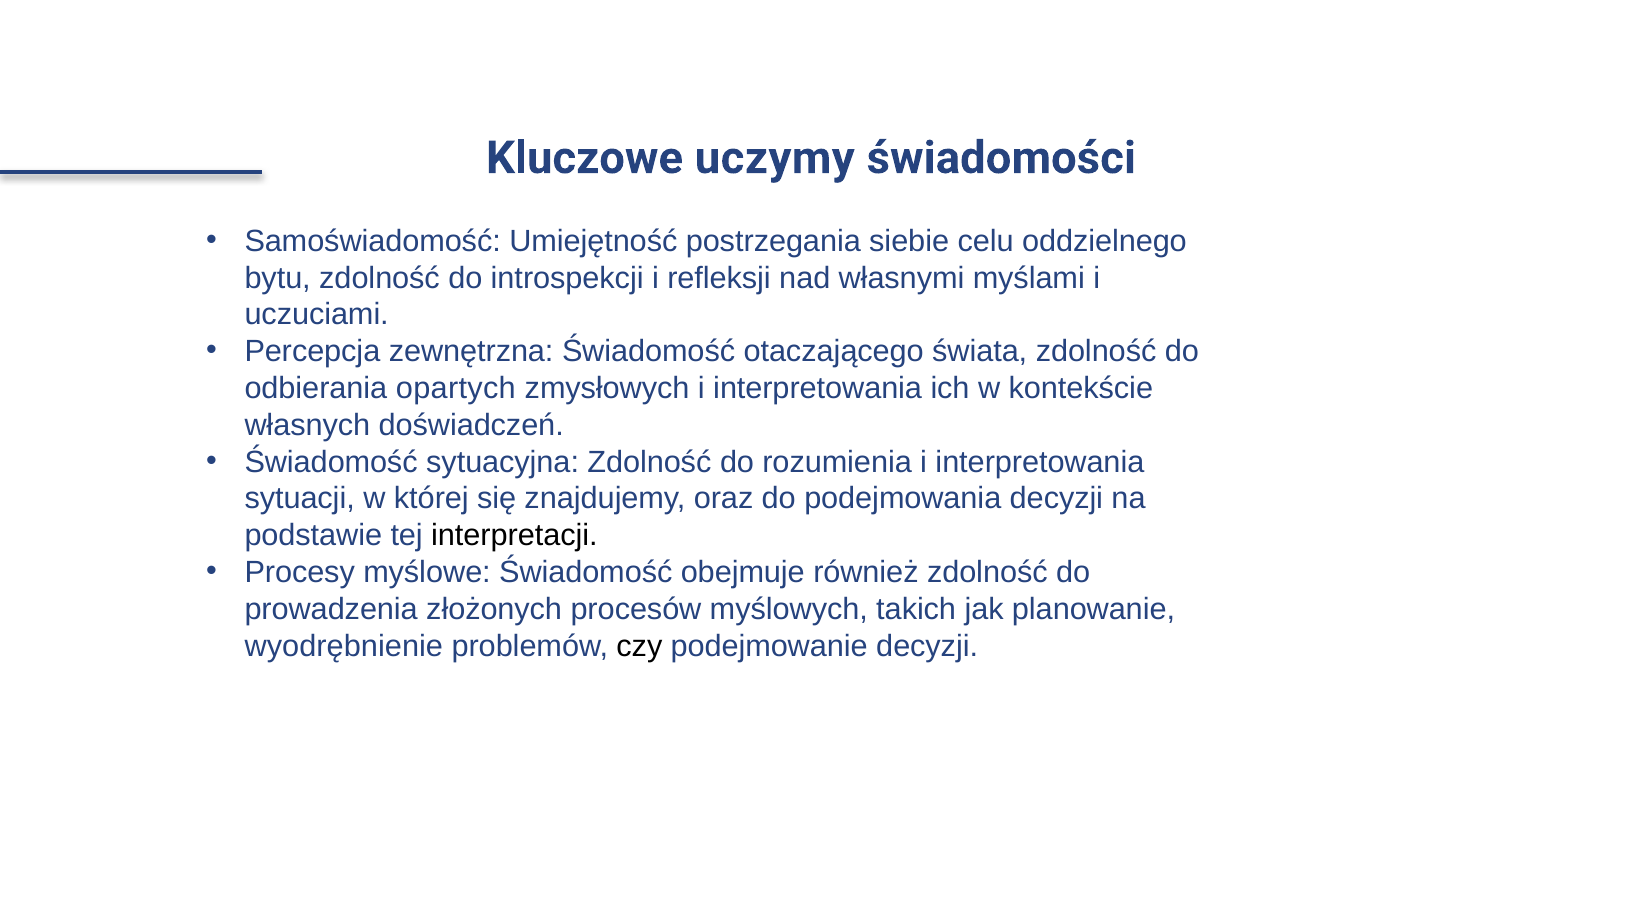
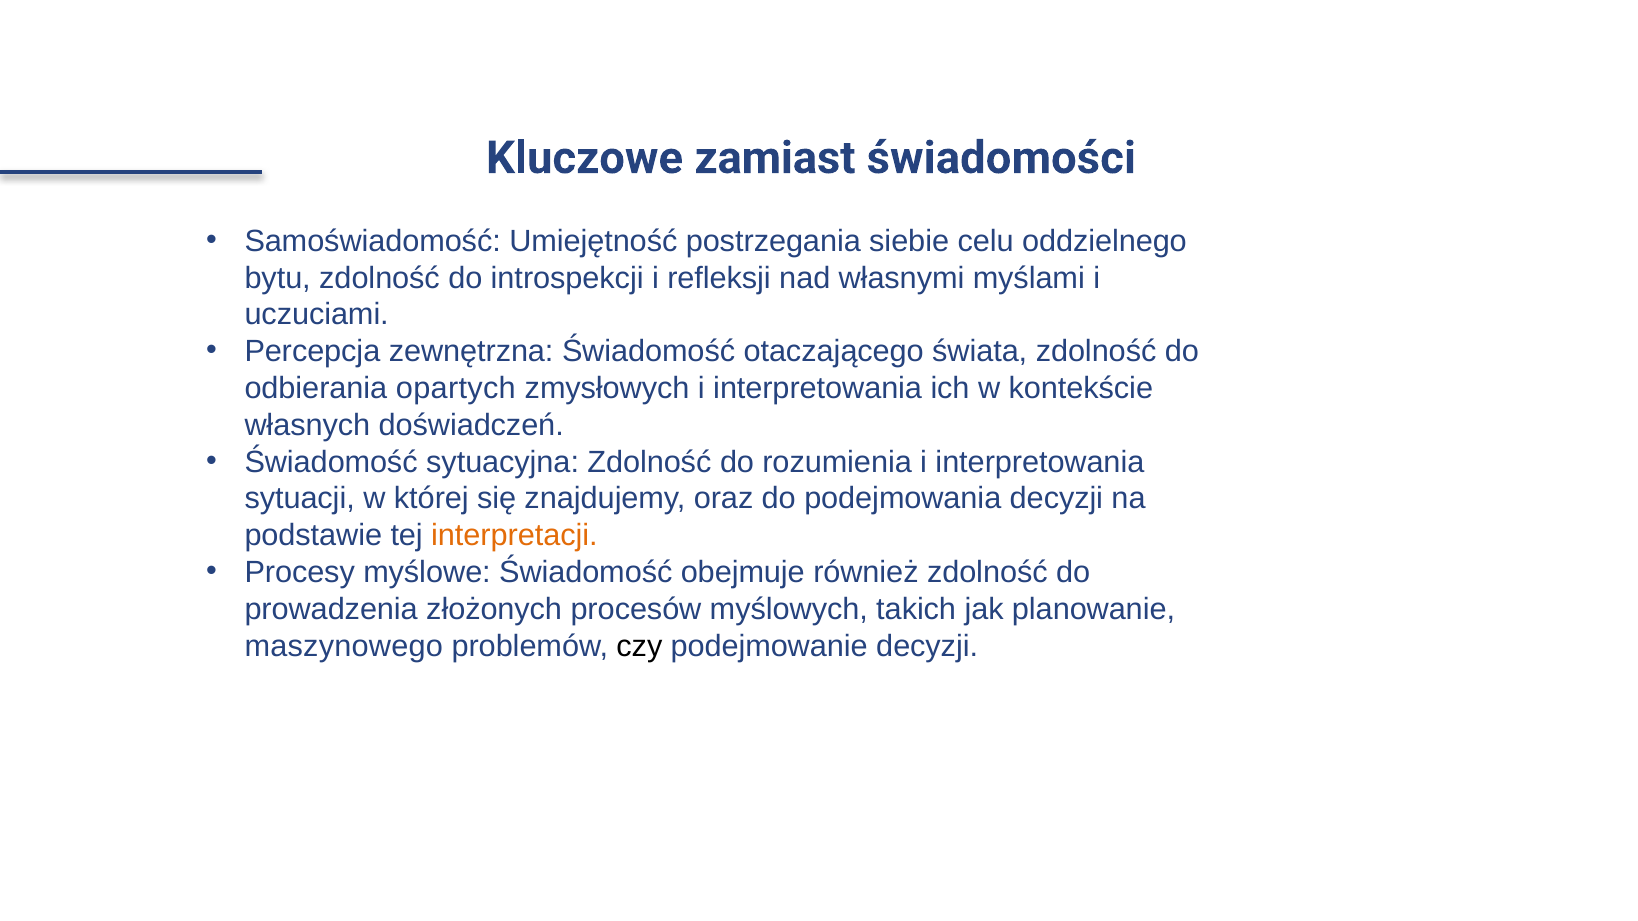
uczymy: uczymy -> zamiast (775, 158)
interpretacji colour: black -> orange (514, 536)
wyodrębnienie: wyodrębnienie -> maszynowego (344, 646)
